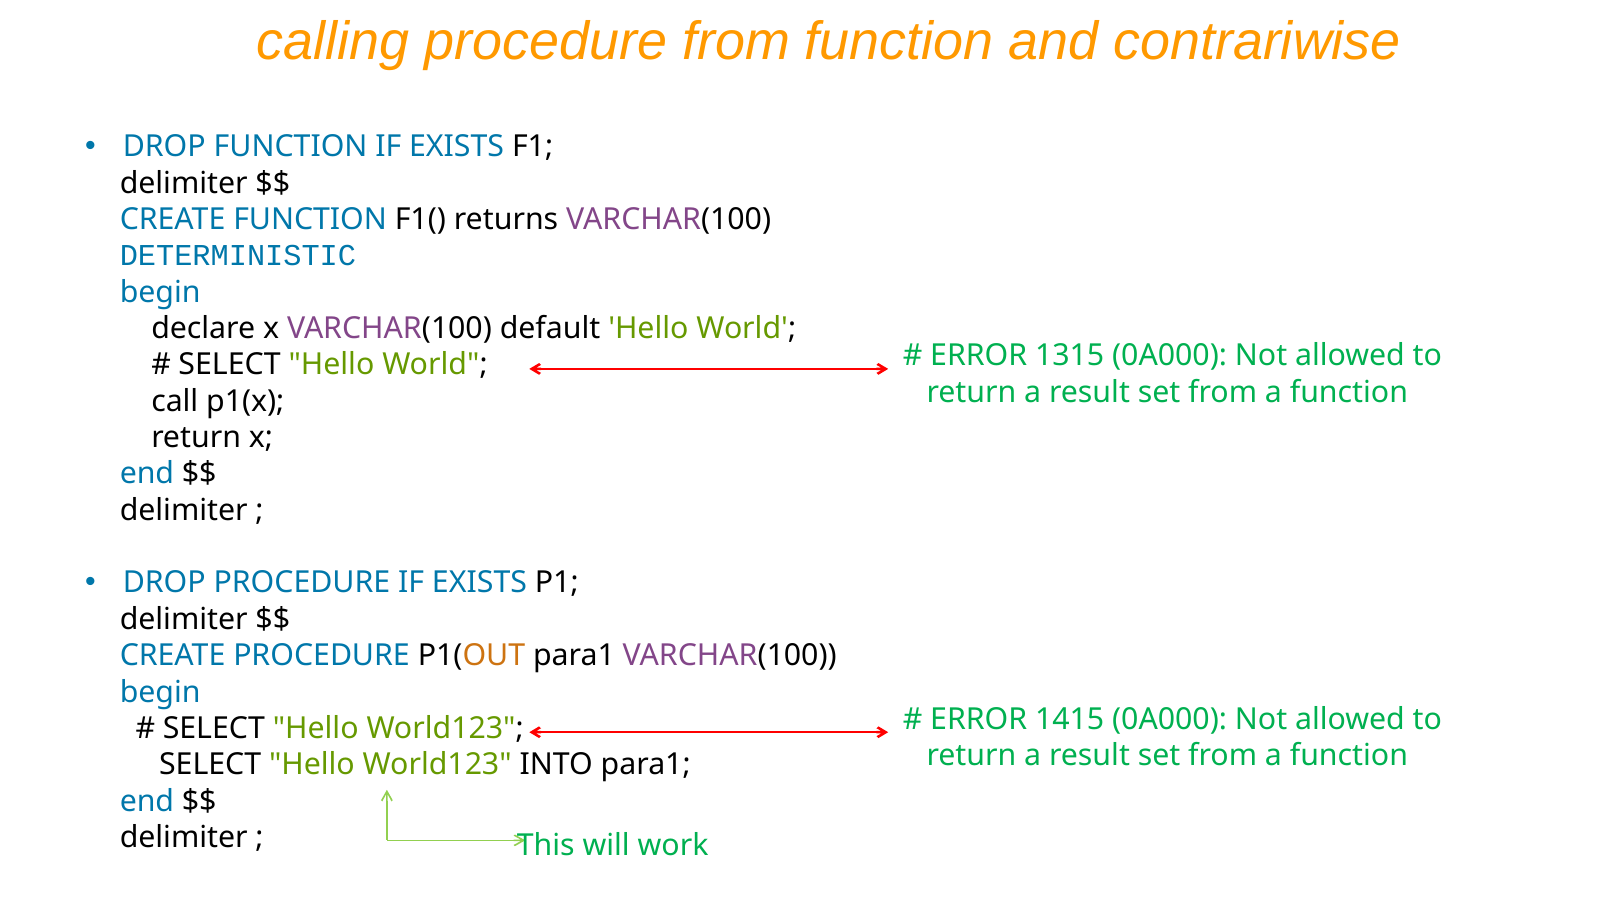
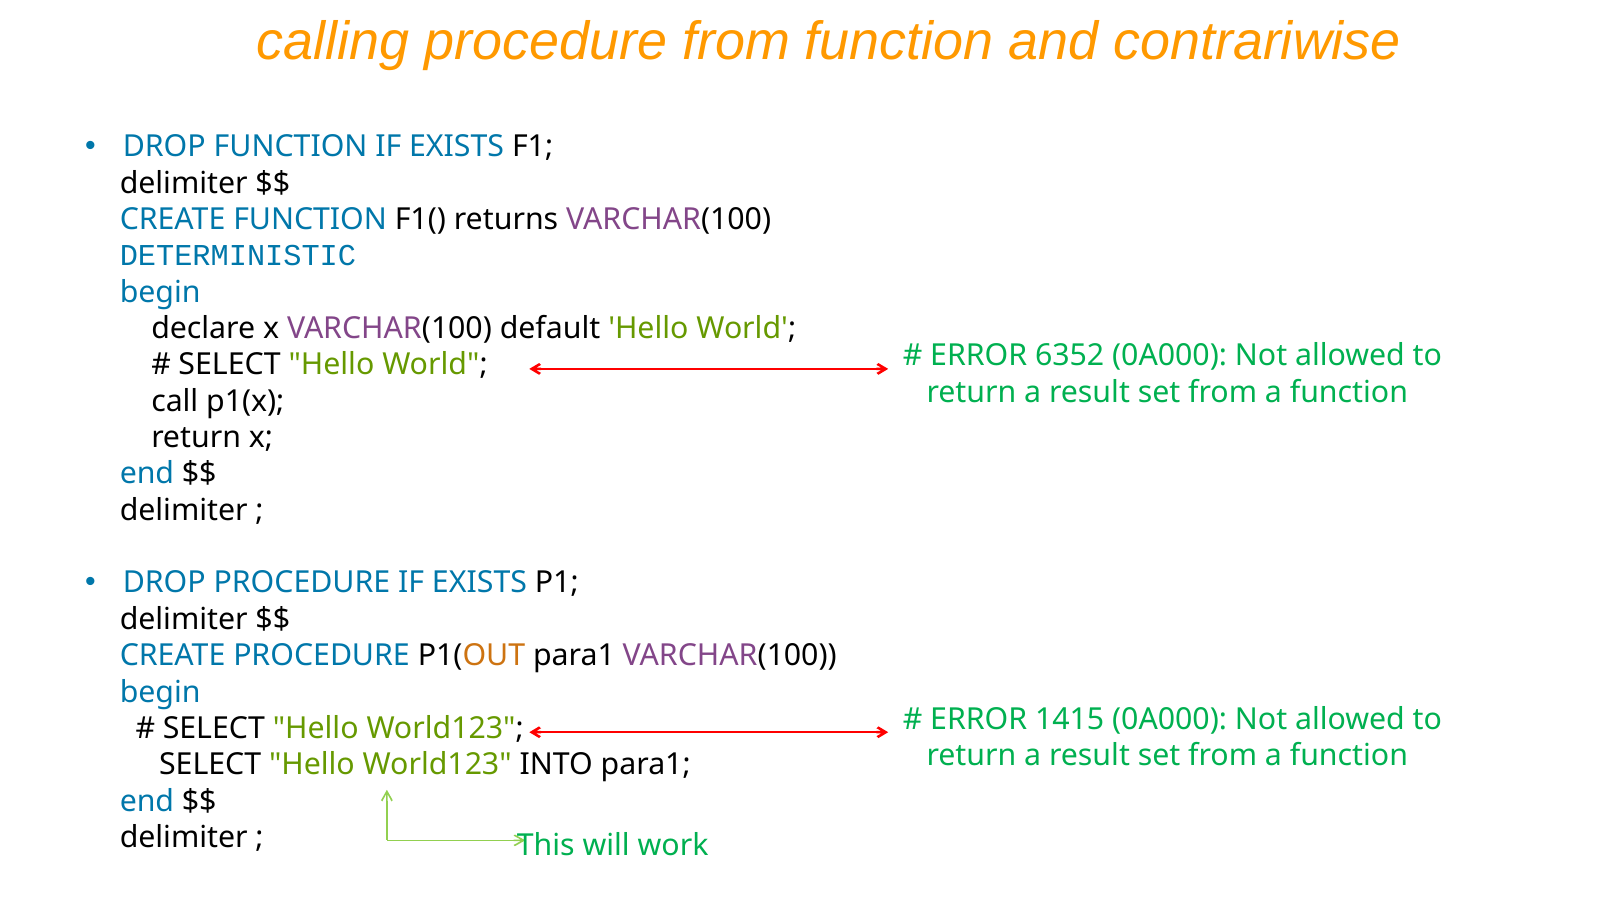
1315: 1315 -> 6352 (1070, 356)
